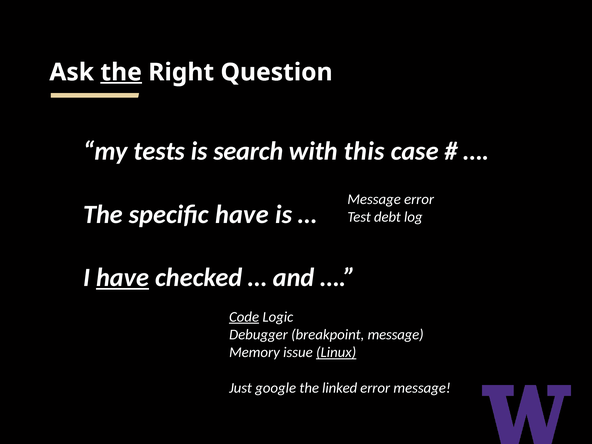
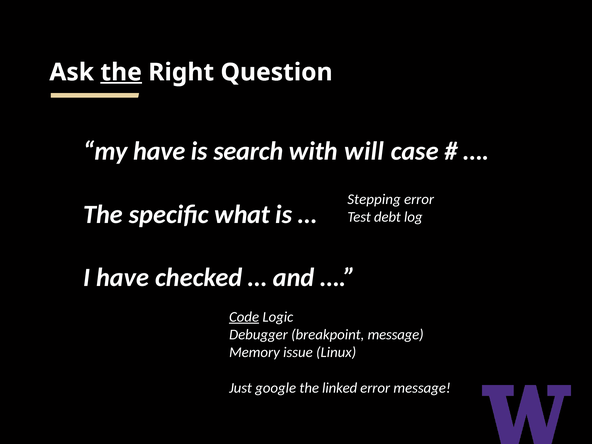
my tests: tests -> have (159, 151)
this: this -> will (364, 151)
Message: Message -> Stepping (374, 199)
specific have: have -> what (242, 214)
have underline: present -> none (123, 277)
Linux underline: present -> none (336, 352)
